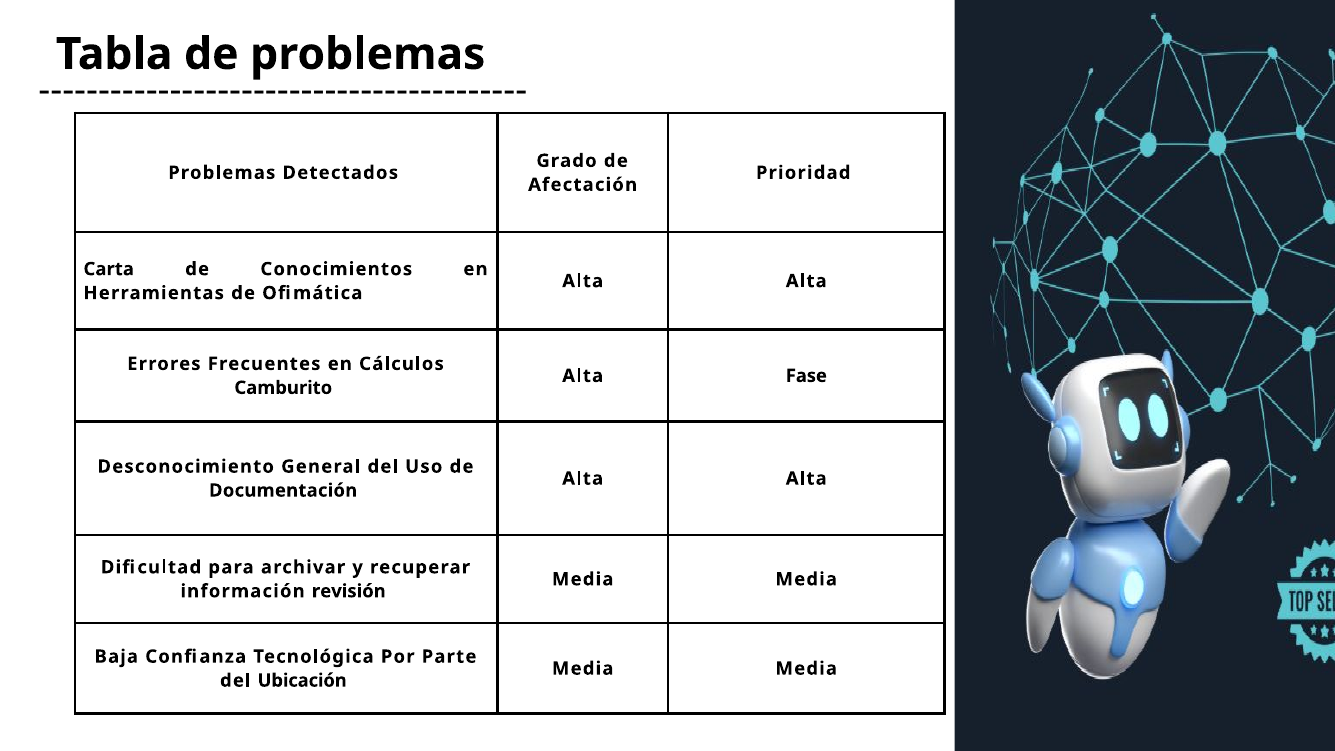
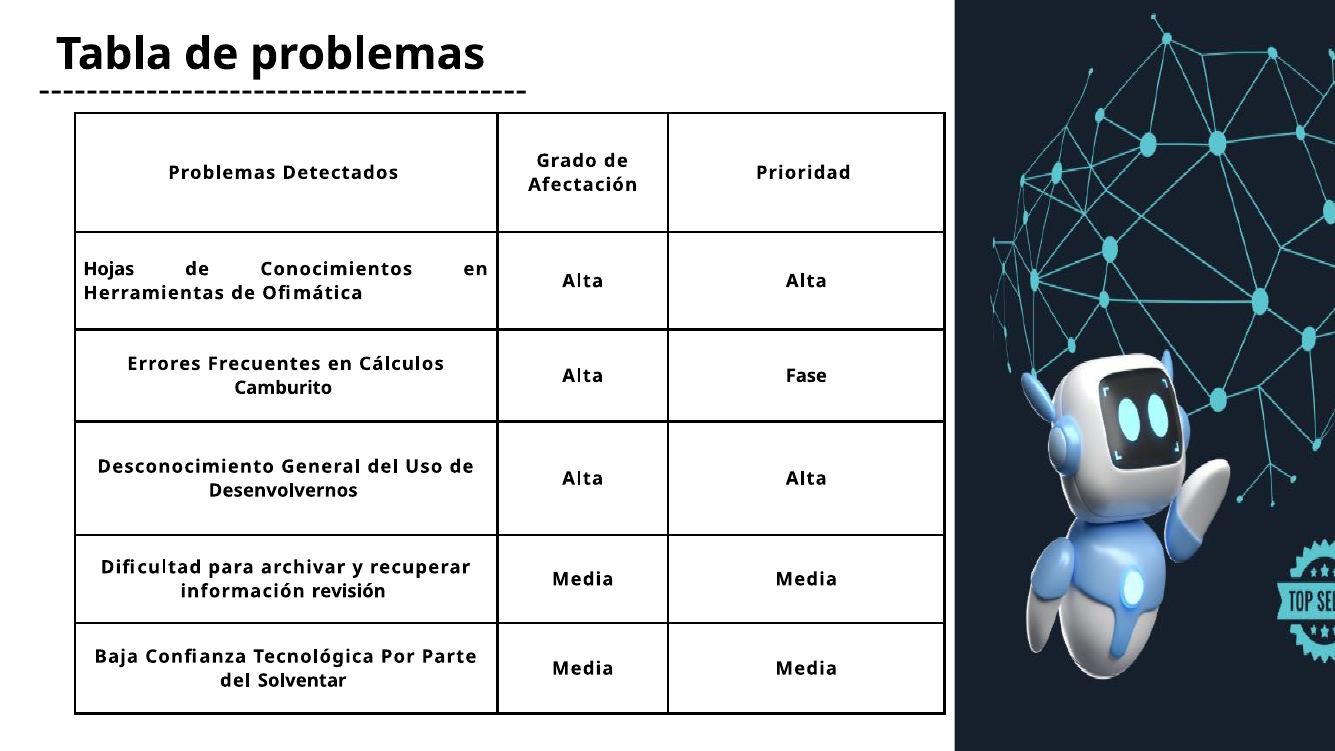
Carta: Carta -> Hojas (109, 269)
Documentación: Documentación -> Desenvolvernos (283, 490)
Ubicación: Ubicación -> Solventar (302, 680)
